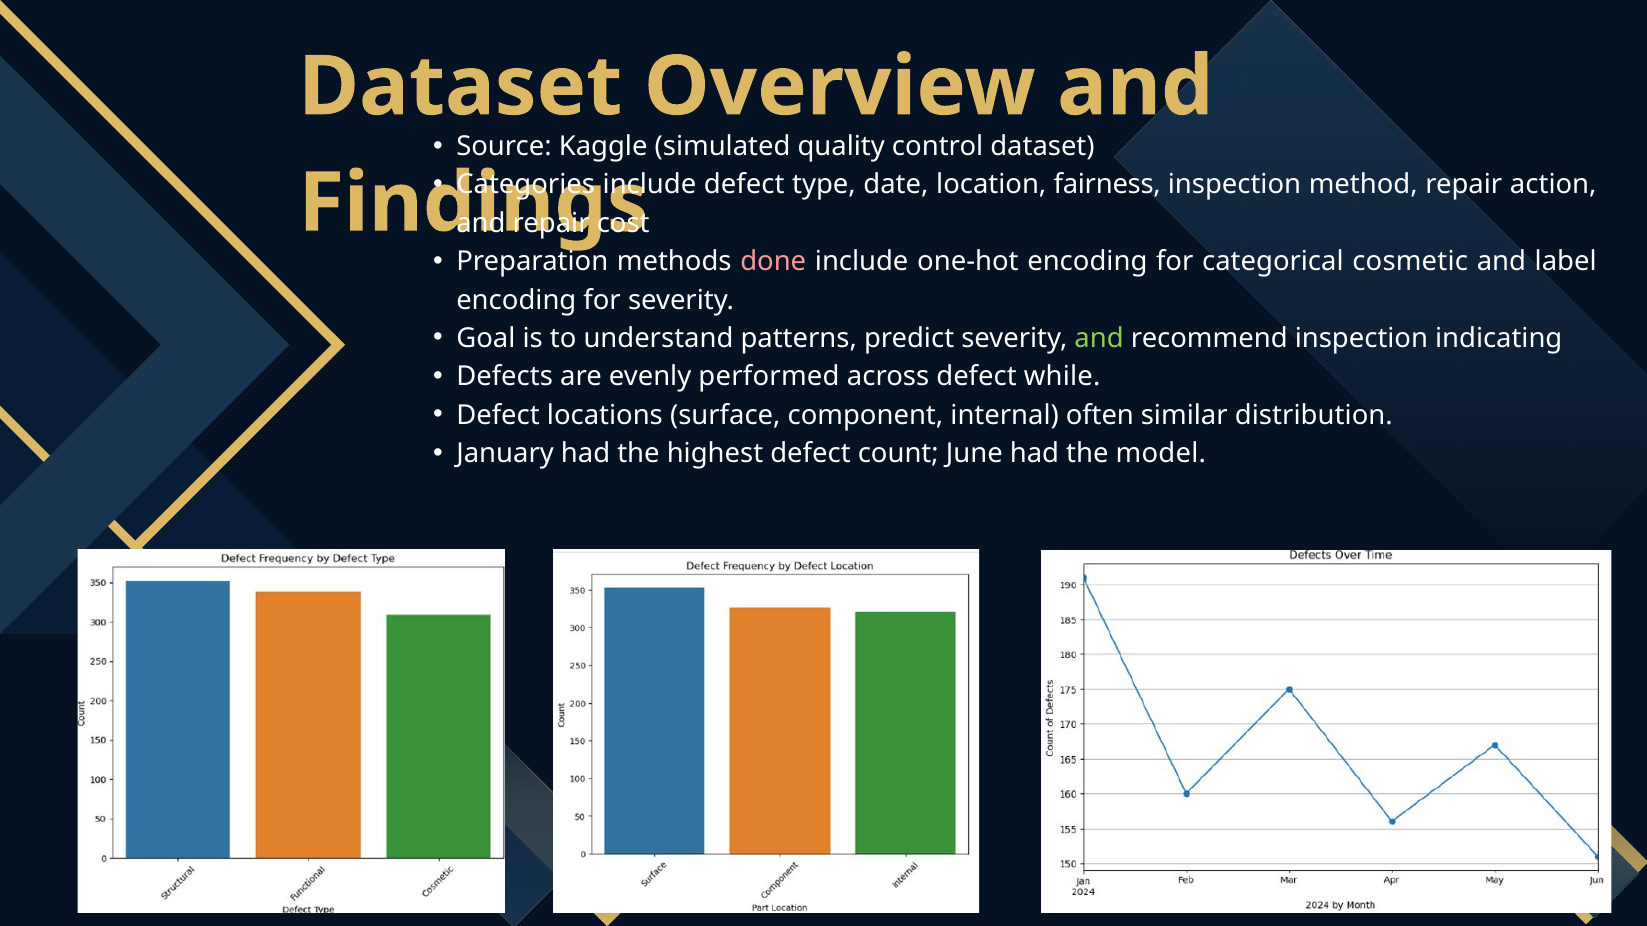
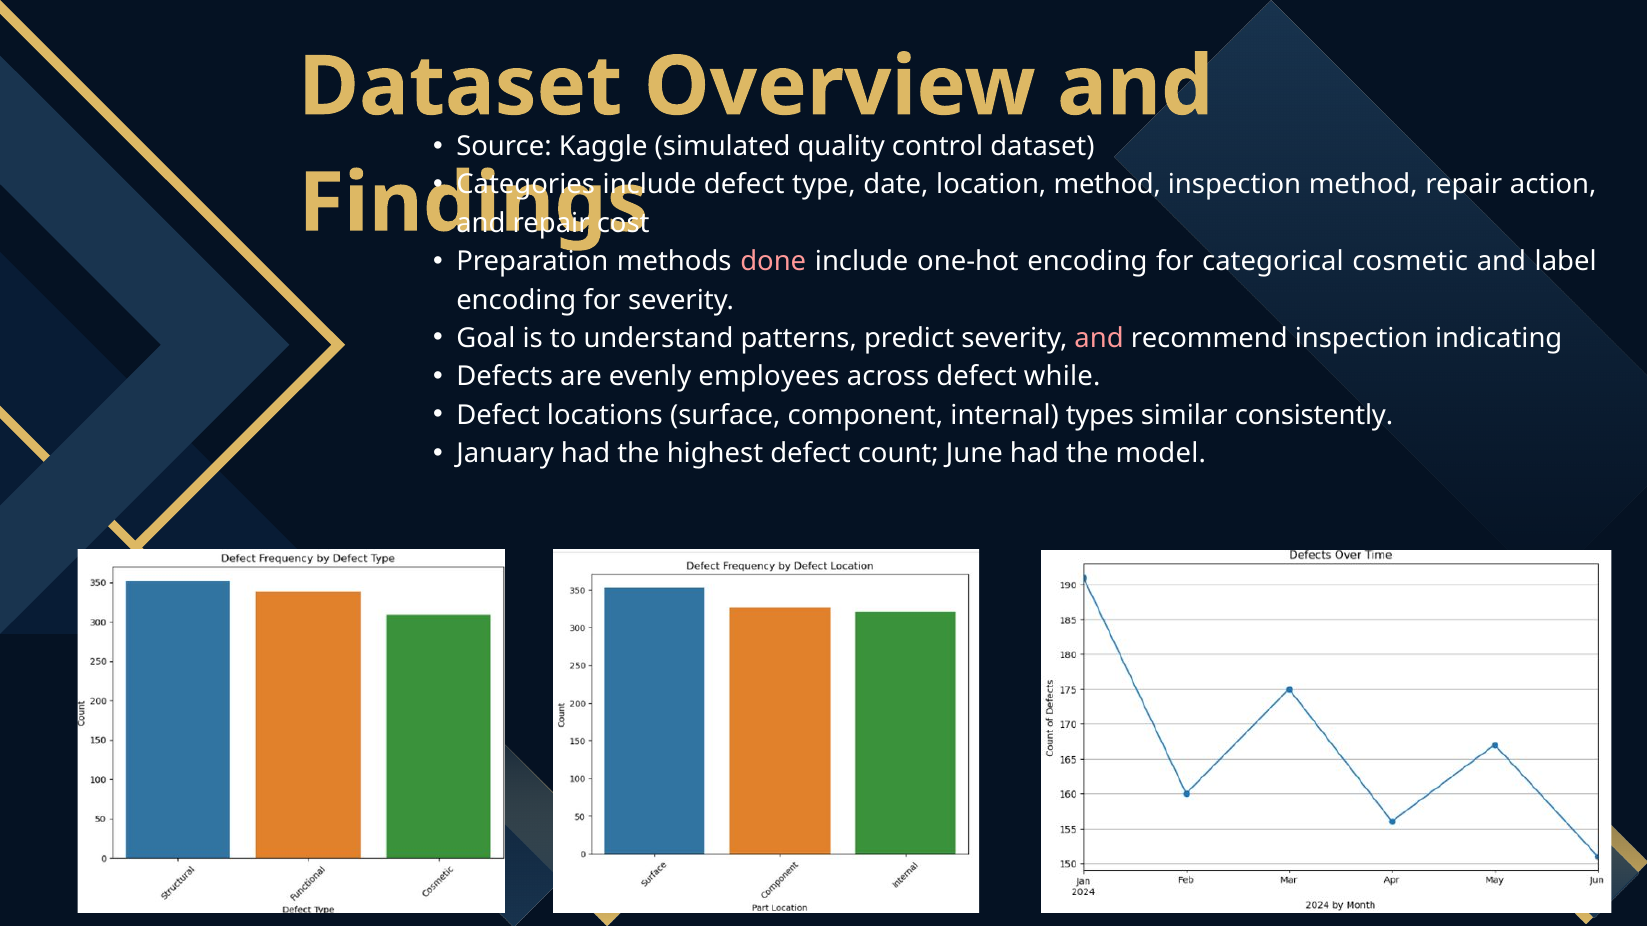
location fairness: fairness -> method (1107, 185)
and colour: light green -> pink (1099, 339)
performed: performed -> employees (769, 377)
often: often -> types (1100, 415)
distribution: distribution -> consistently (1314, 415)
